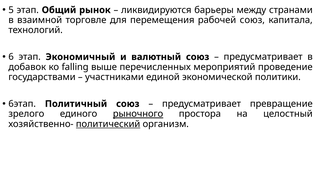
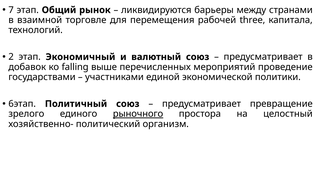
5: 5 -> 7 (11, 10)
рабочей союз: союз -> three (252, 20)
6: 6 -> 2 (11, 57)
политический underline: present -> none (108, 124)
